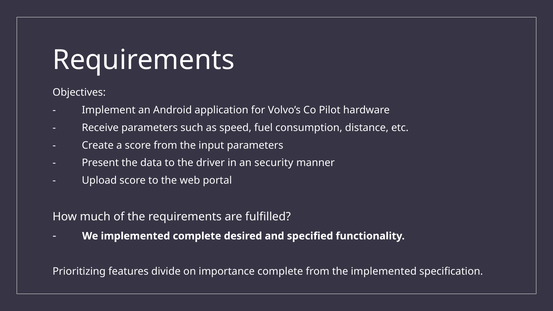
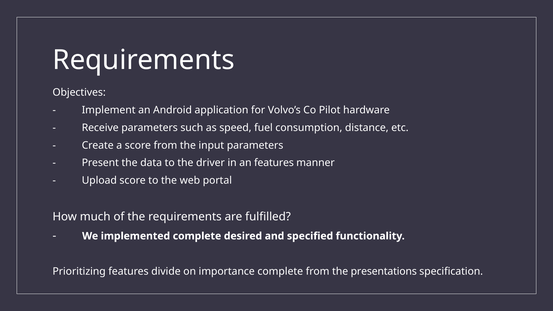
an security: security -> features (274, 163)
the implemented: implemented -> presentations (384, 272)
